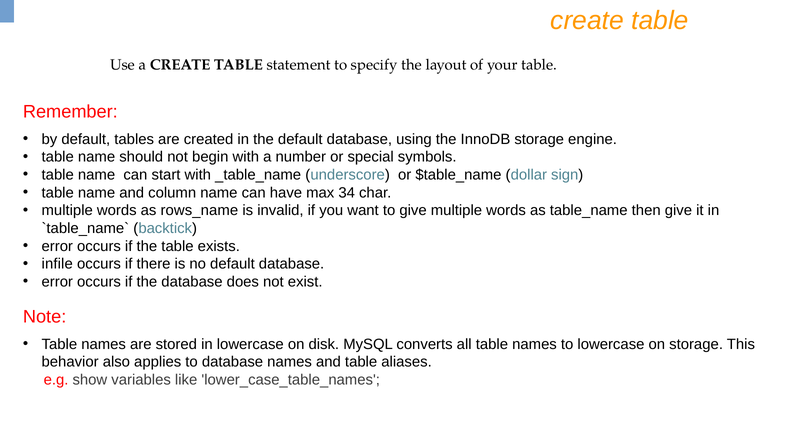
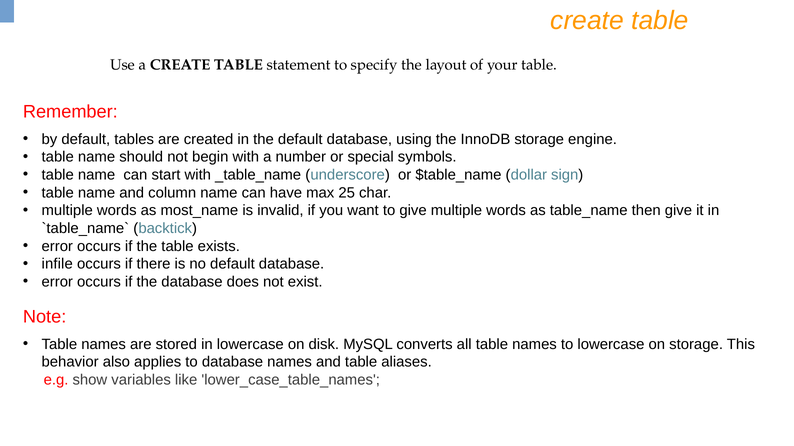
34: 34 -> 25 (347, 193)
rows_name: rows_name -> most_name (199, 211)
